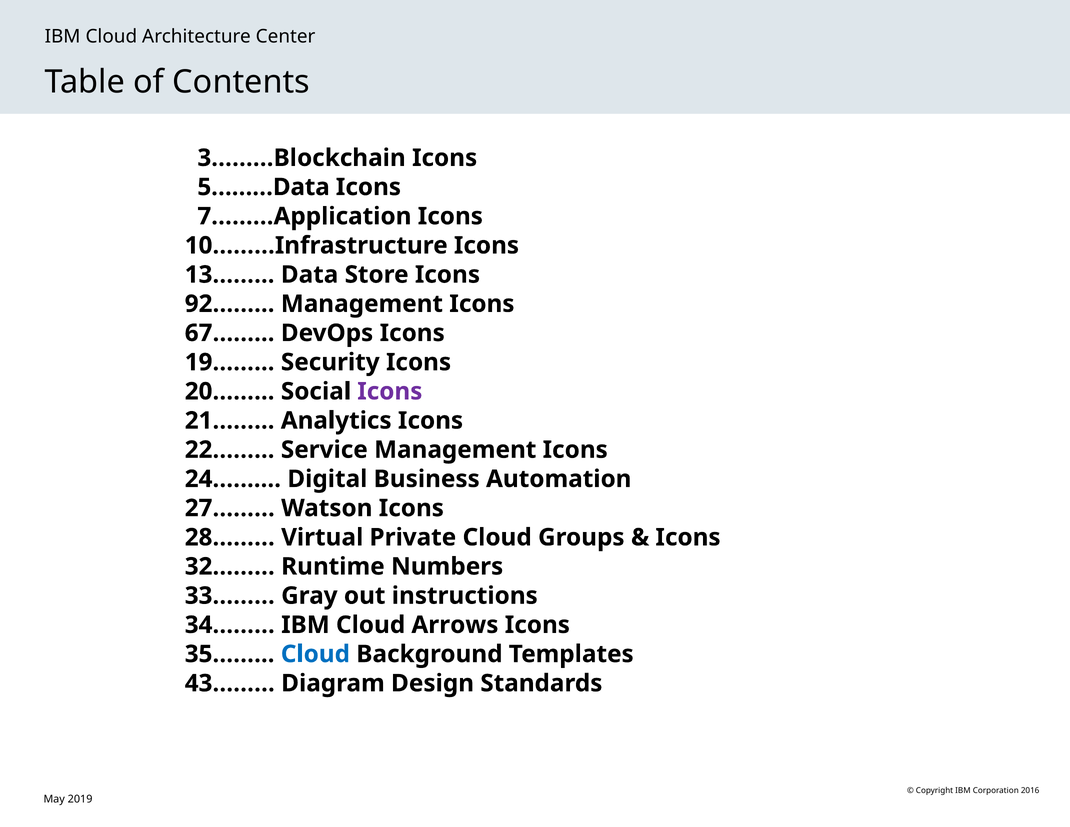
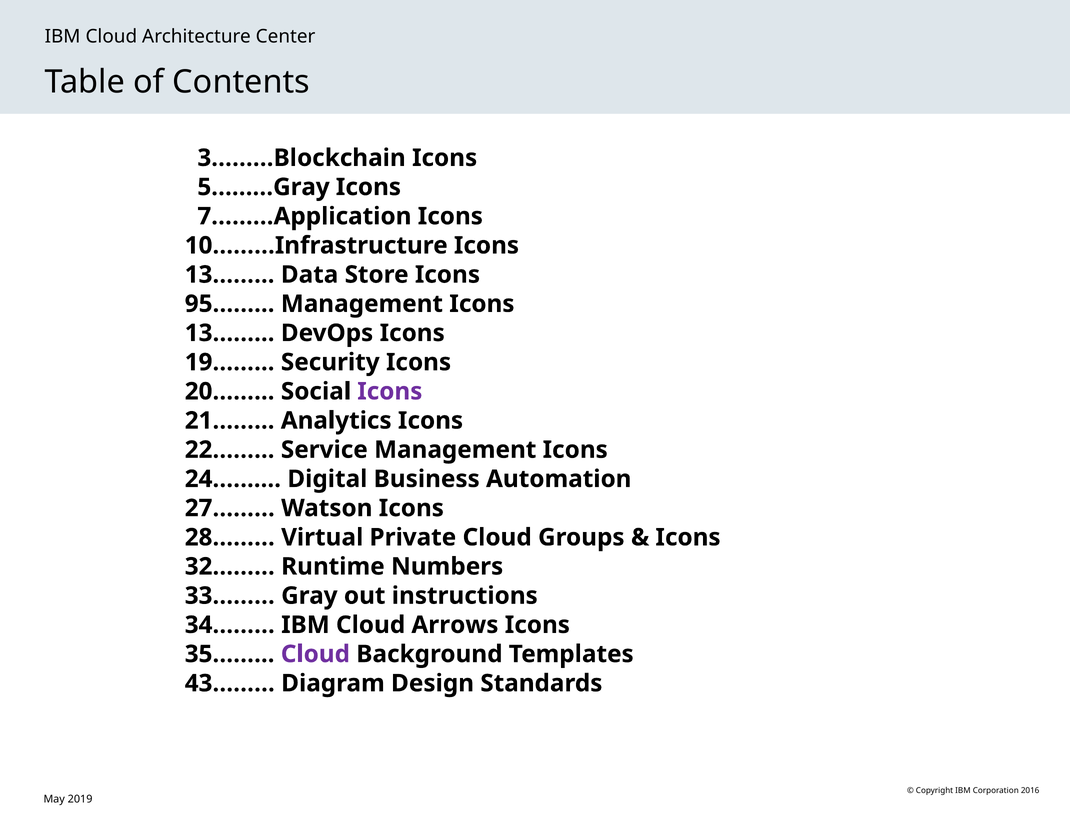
5………Data: 5………Data -> 5………Gray (264, 187)
92……: 92…… -> 95…… (230, 304)
67……: 67…… -> 13…… (230, 333)
Cloud colour: blue -> purple (315, 654)
